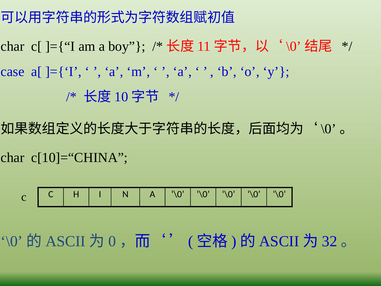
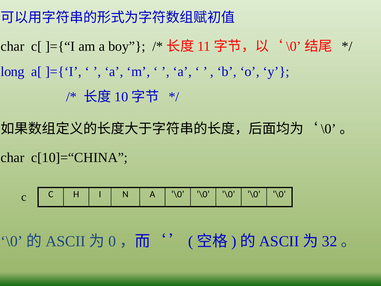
case: case -> long (13, 72)
